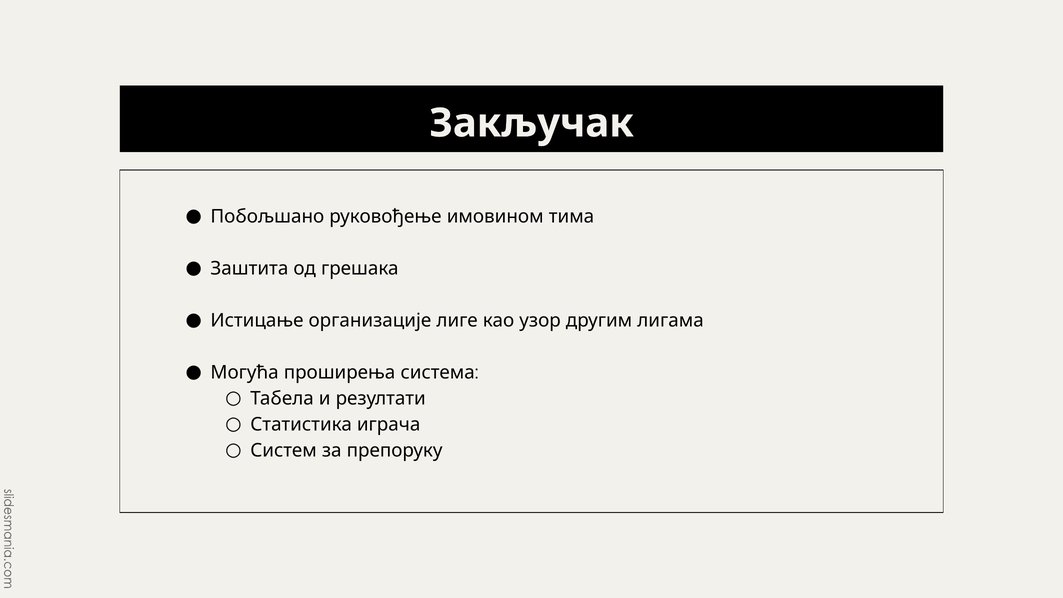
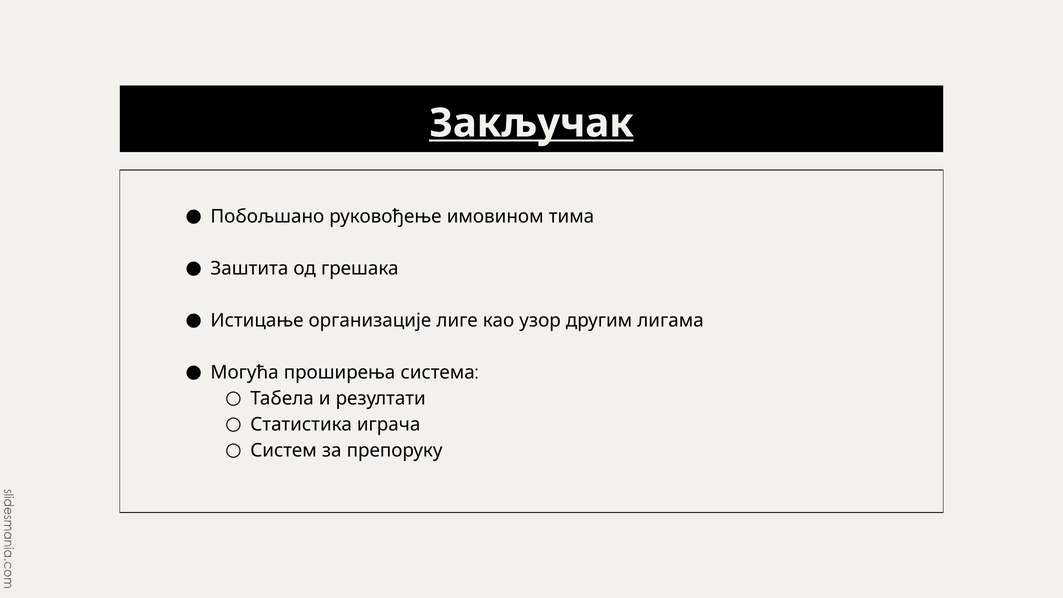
Закључак underline: none -> present (532, 123)
